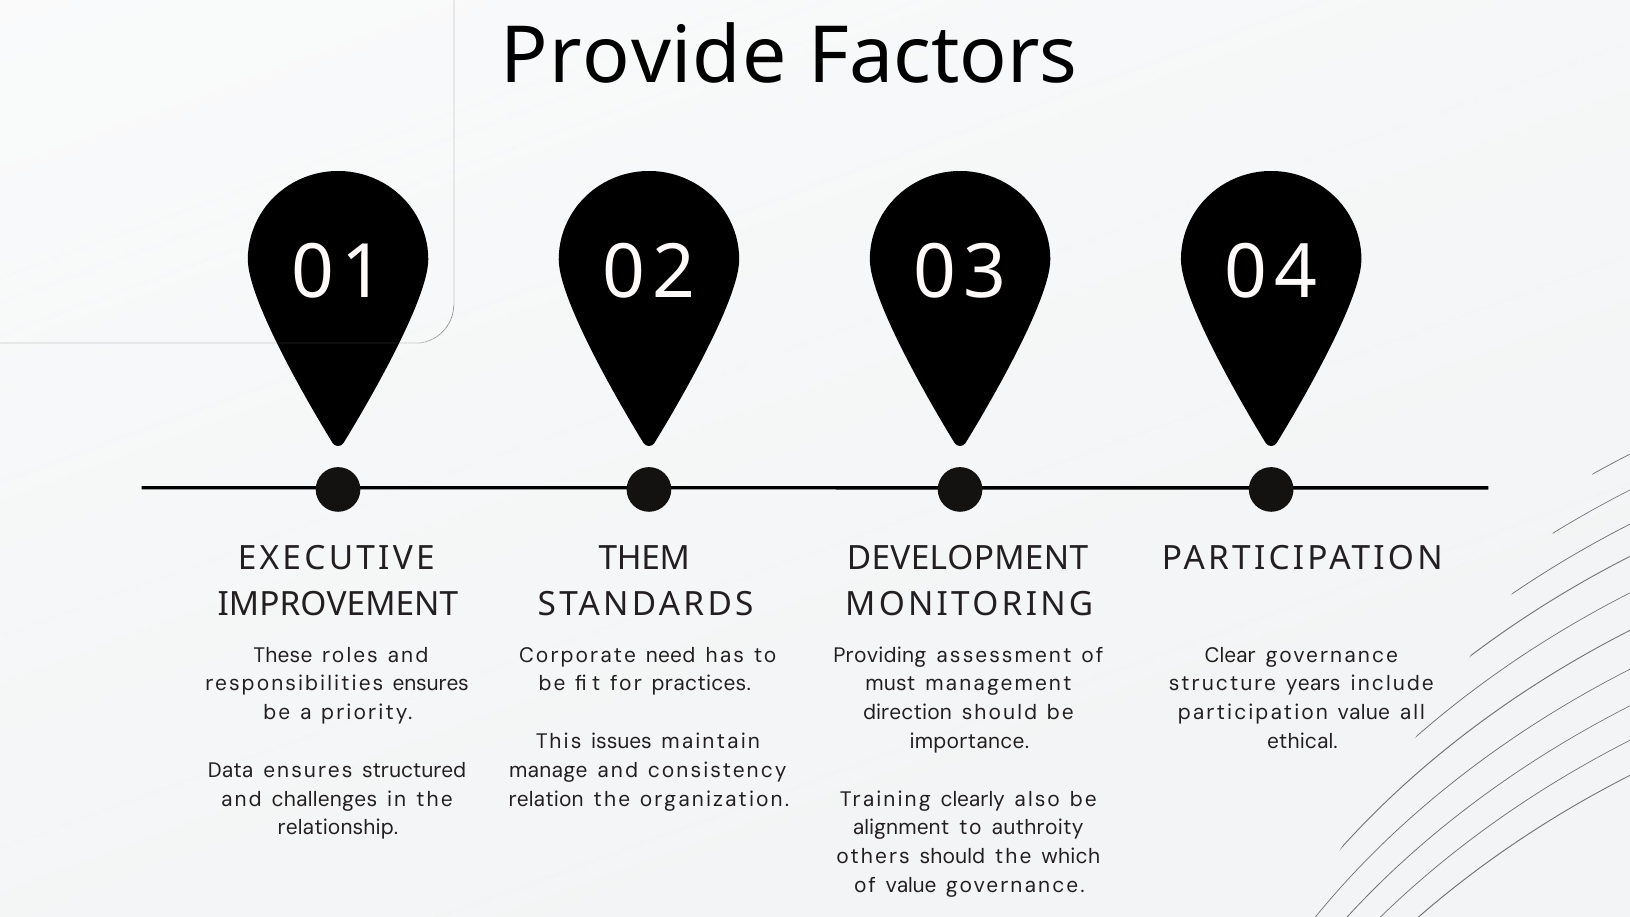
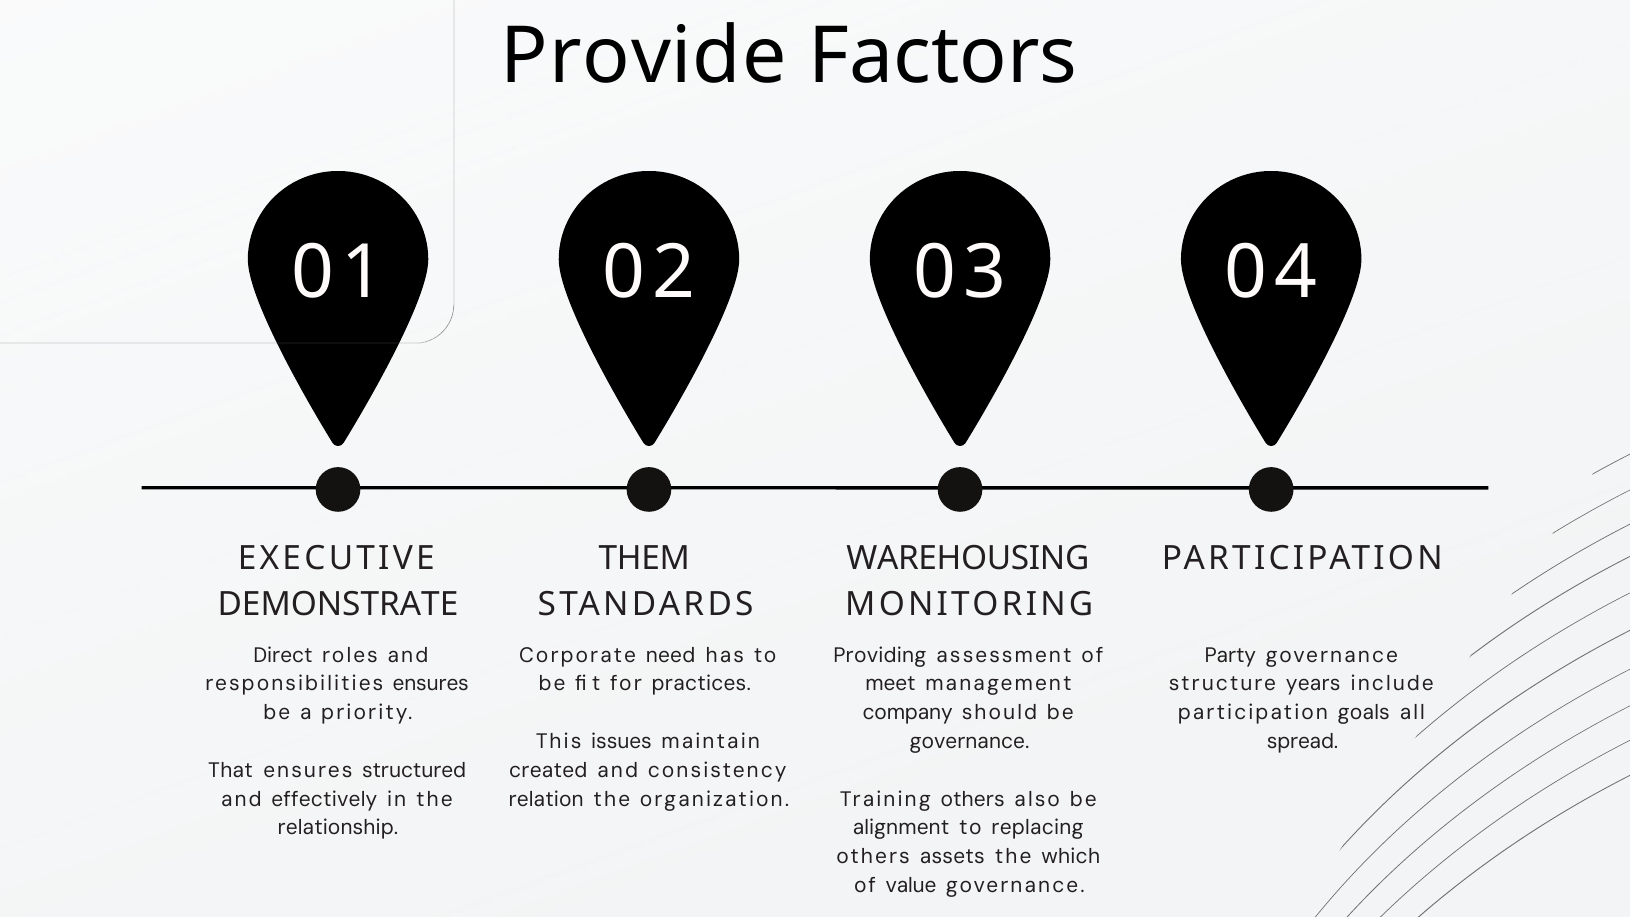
DEVELOPMENT: DEVELOPMENT -> WAREHOUSING (968, 558)
IMPROVEMENT: IMPROVEMENT -> DEMONSTRATE (338, 604)
These: These -> Direct (283, 655)
Clear: Clear -> Party (1230, 655)
must: must -> meet (890, 684)
direction: direction -> company (908, 713)
participation value: value -> goals (1364, 713)
importance: importance -> governance (969, 741)
ethical: ethical -> spread (1303, 741)
Data: Data -> That (231, 770)
manage: manage -> created (548, 770)
challenges: challenges -> effectively (324, 799)
Training clearly: clearly -> others (973, 799)
authroity: authroity -> replacing (1038, 828)
others should: should -> assets (952, 857)
